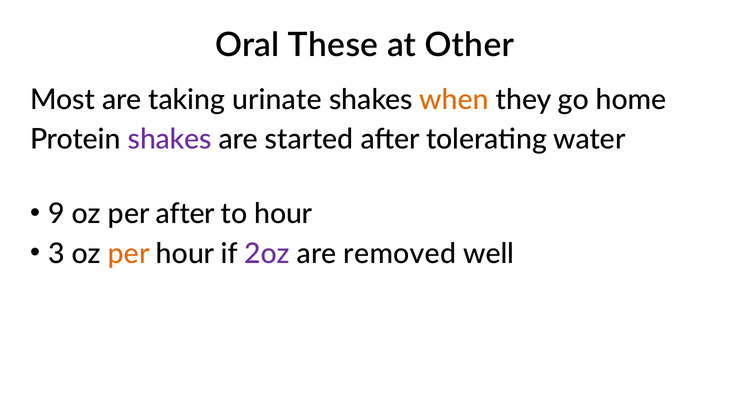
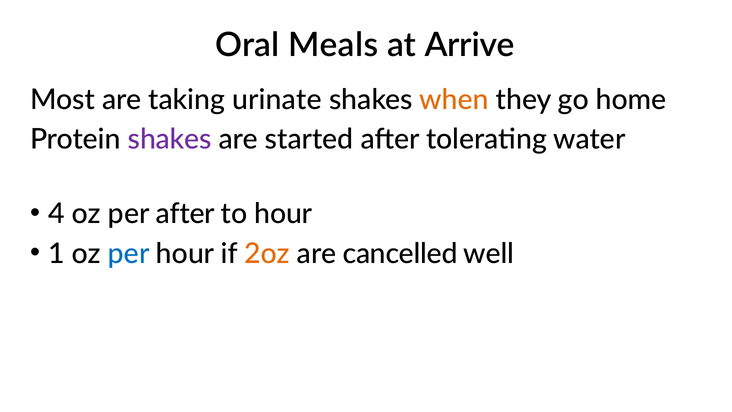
These: These -> Meals (333, 45)
Other: Other -> Arrive (470, 45)
9: 9 -> 4 (57, 214)
3: 3 -> 1 (57, 253)
per colour: orange -> blue (129, 253)
2oz colour: purple -> orange (267, 253)
removed: removed -> cancelled (400, 253)
